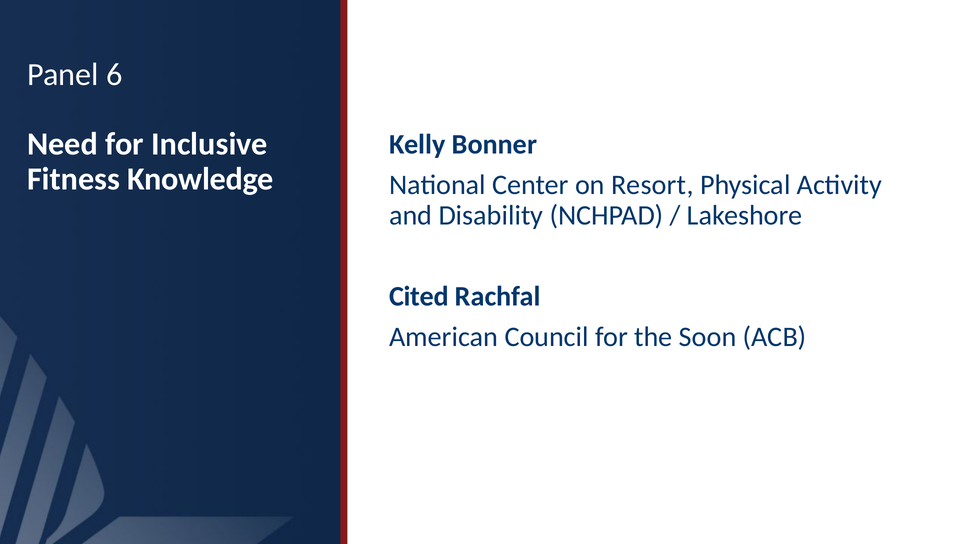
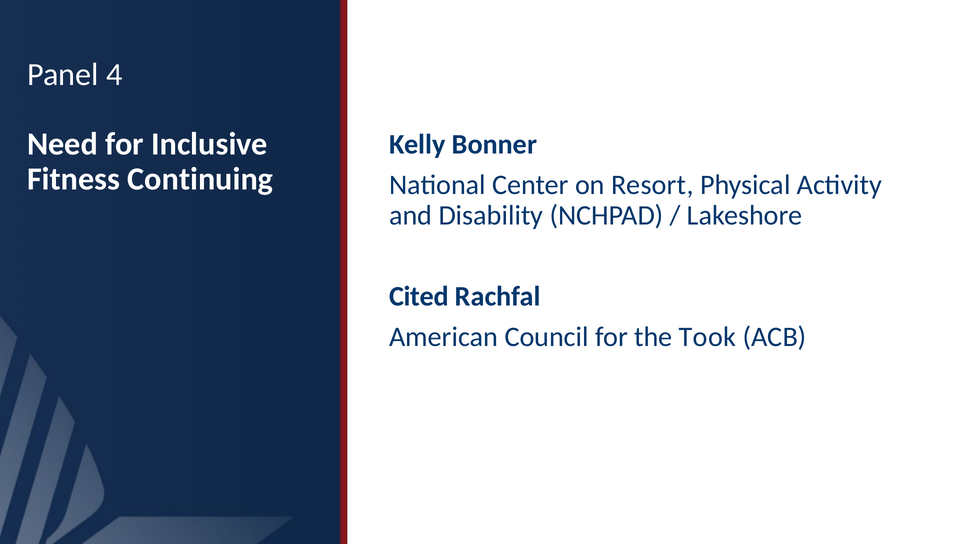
6: 6 -> 4 (114, 74)
Knowledge: Knowledge -> Continuing (200, 179)
Soon: Soon -> Took (708, 337)
